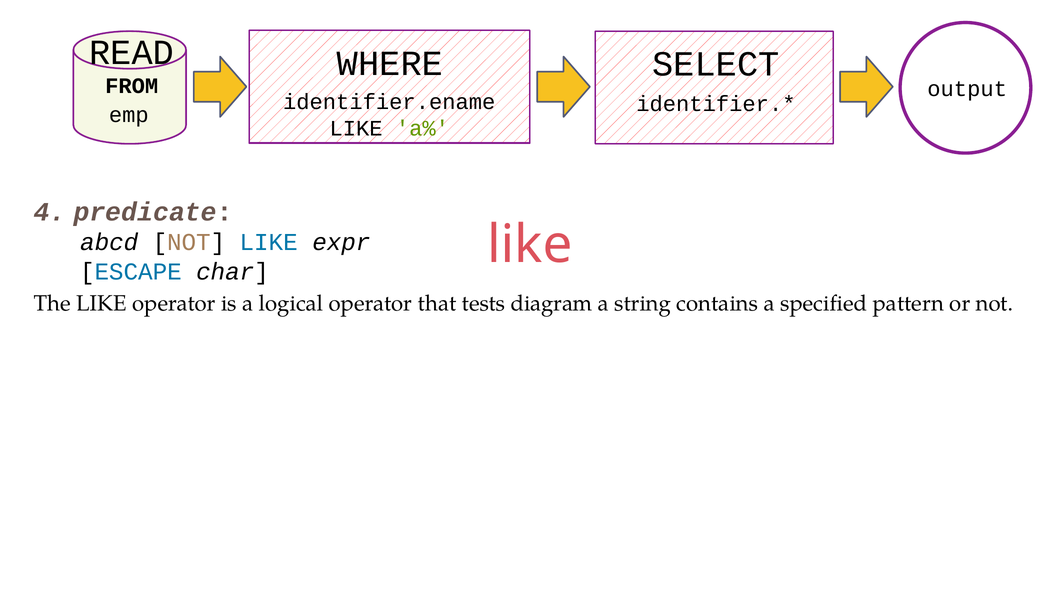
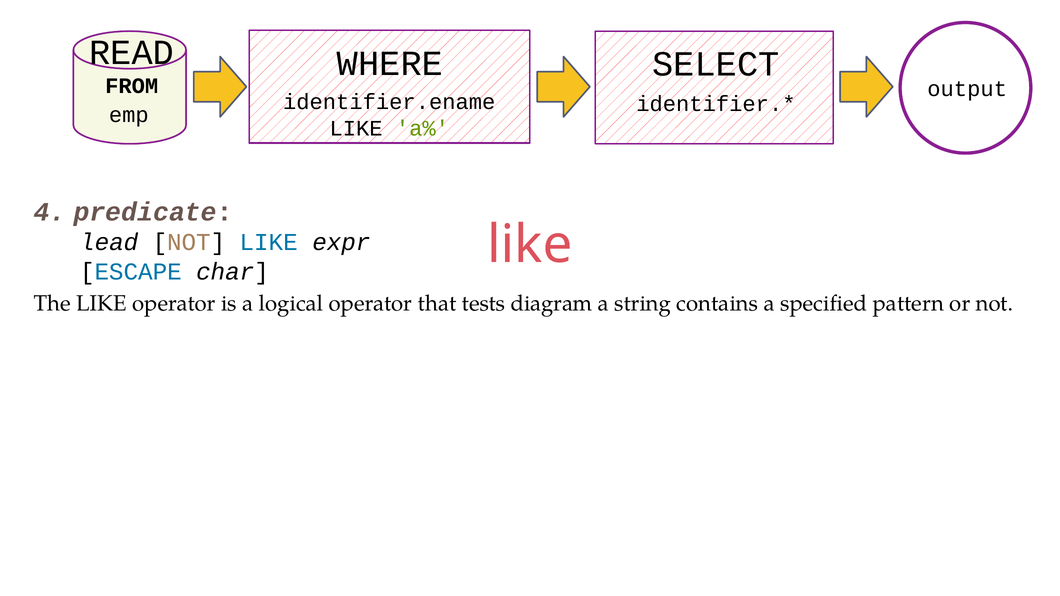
abcd: abcd -> lead (109, 243)
